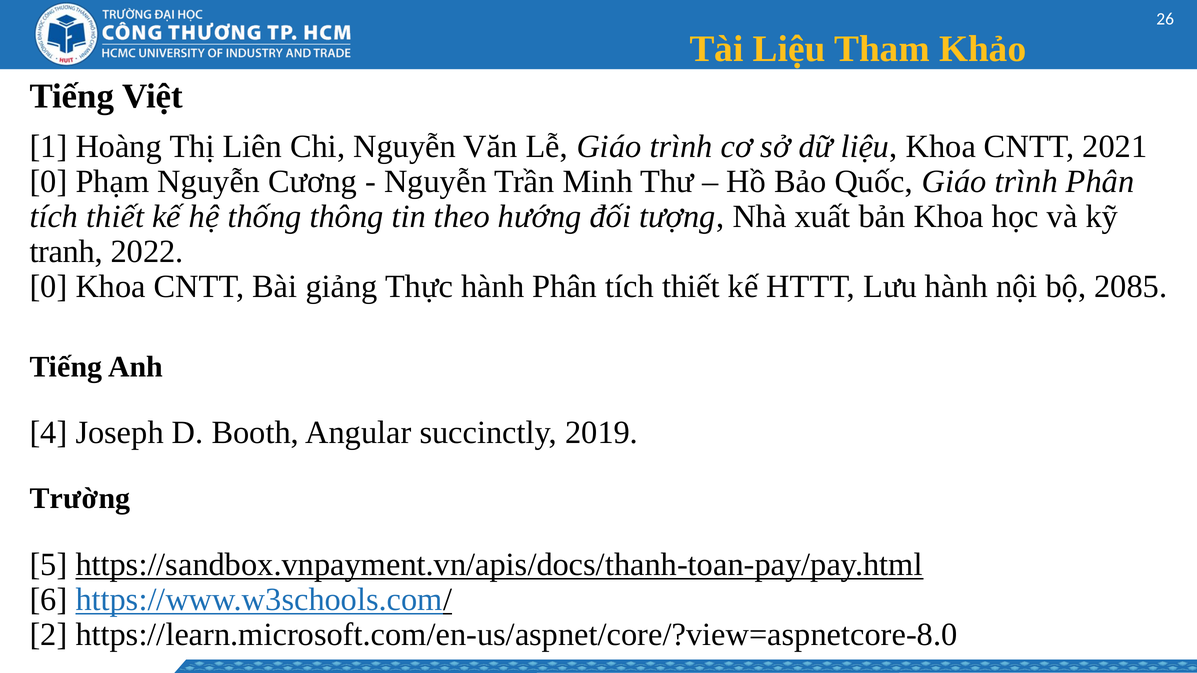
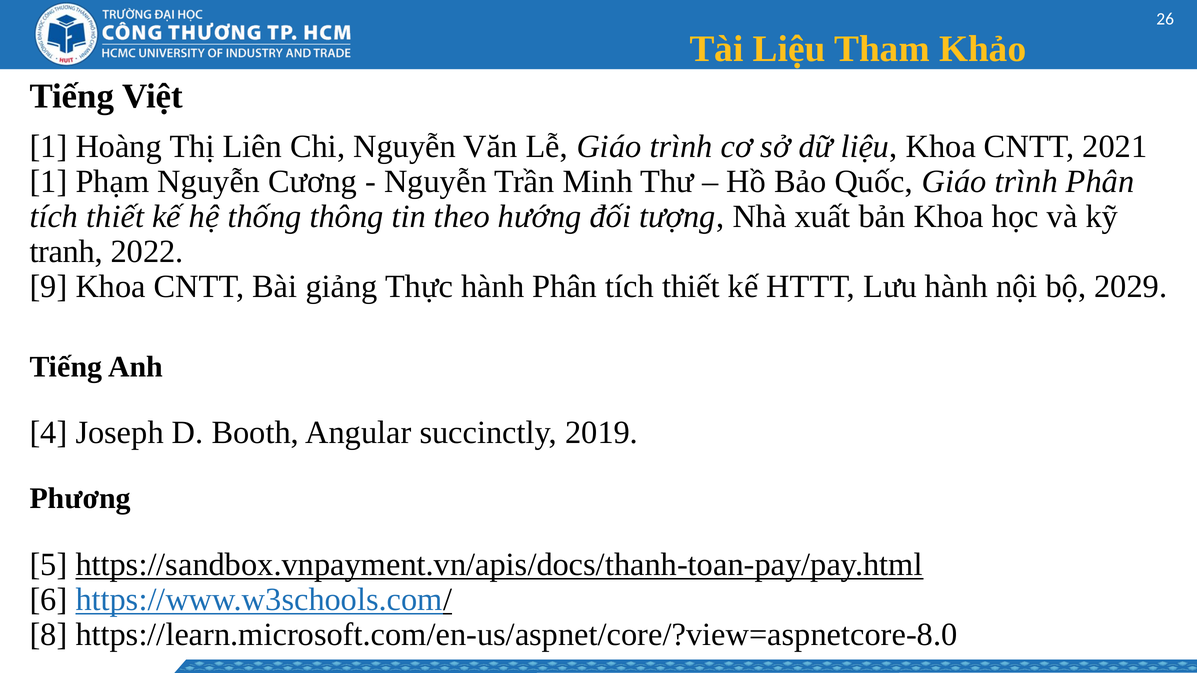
0: 0 -> 1 (48, 182)
0: 0 -> 9 (48, 287)
2085: 2085 -> 2029 (1131, 287)
Trường: Trường -> Phương (80, 499)
2: 2 -> 8 (48, 635)
